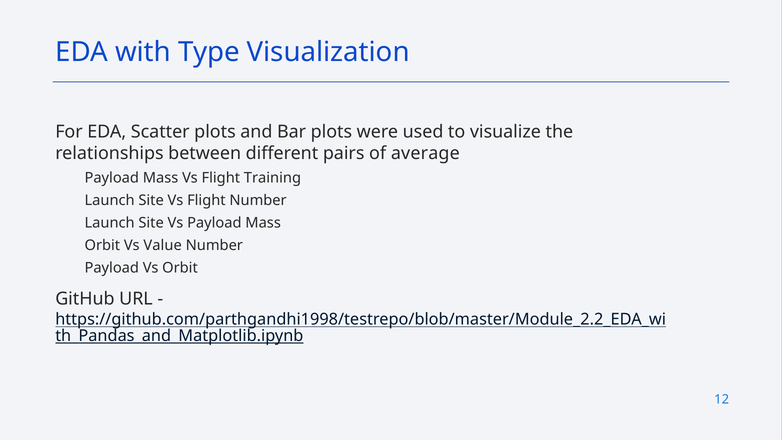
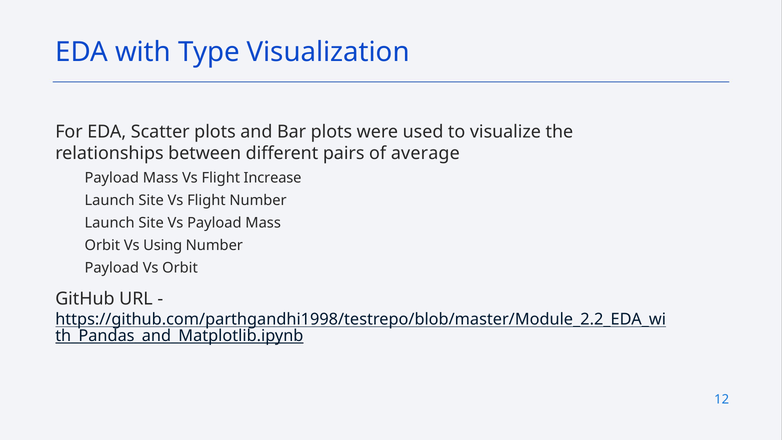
Training: Training -> Increase (273, 178)
Value: Value -> Using (163, 245)
